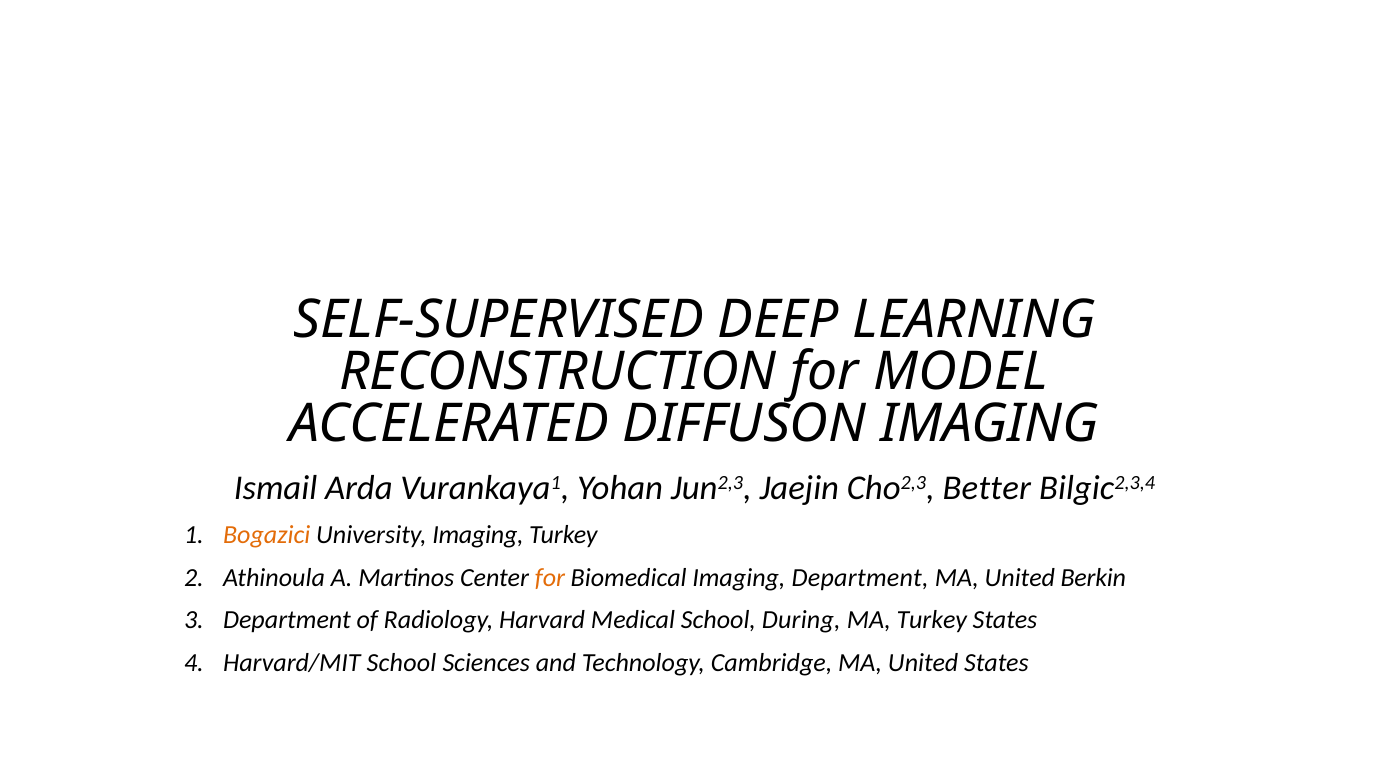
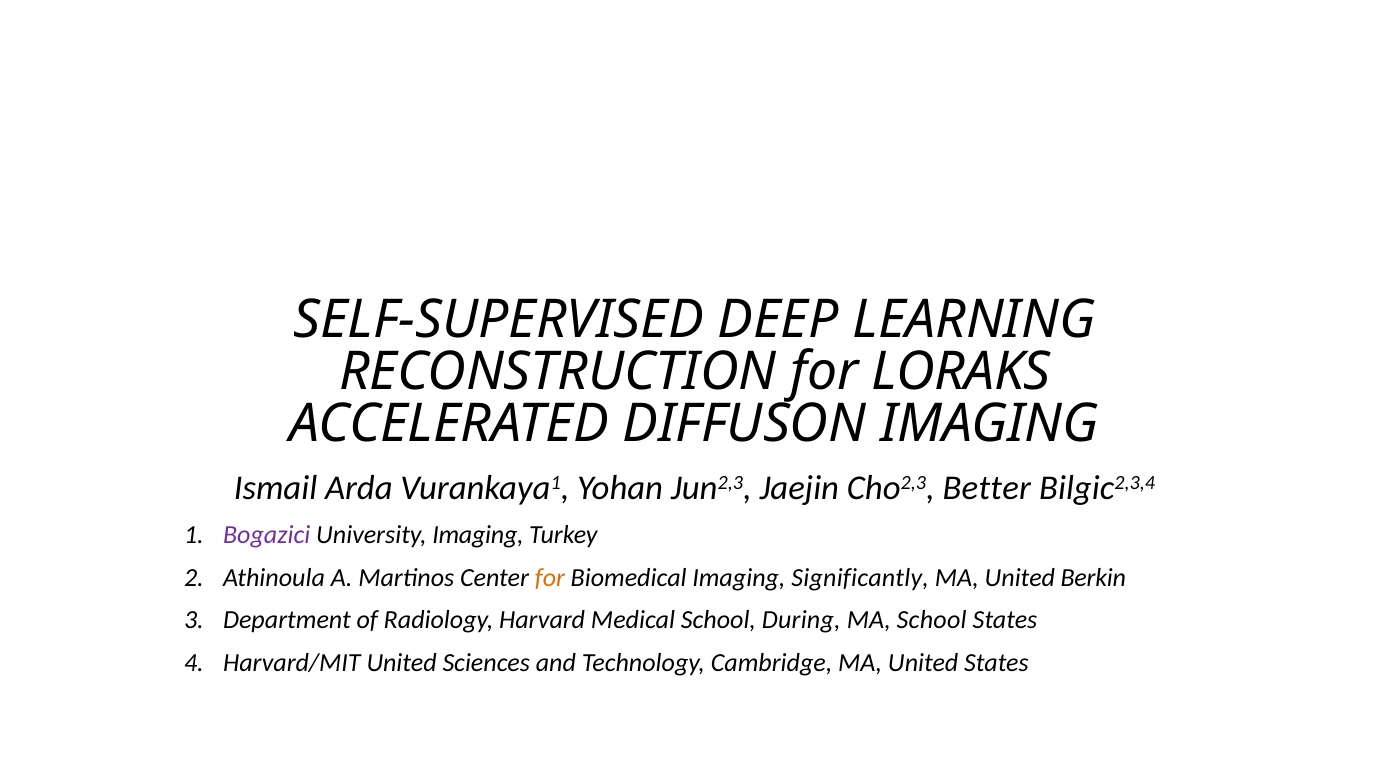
MODEL: MODEL -> LORAKS (961, 372)
Bogazici colour: orange -> purple (267, 535)
Imaging Department: Department -> Significantly (860, 578)
MA Turkey: Turkey -> School (932, 621)
Harvard/MIT School: School -> United (402, 663)
